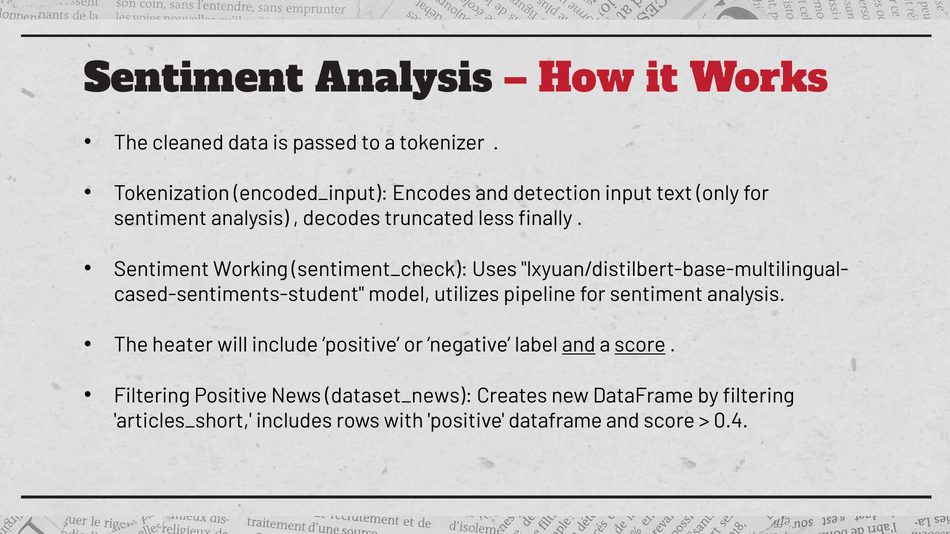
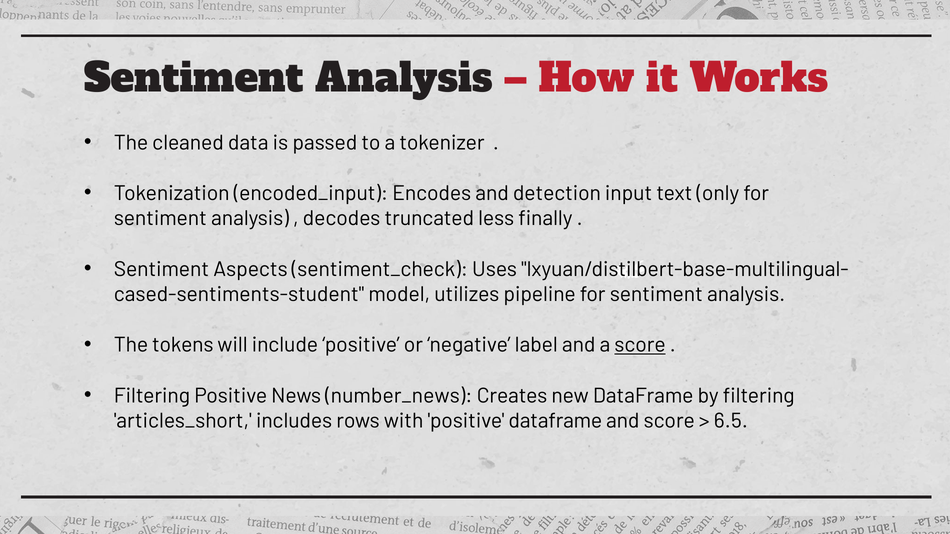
Working: Working -> Aspects (250, 269)
heater: heater -> tokens (183, 345)
and underline: present -> none (579, 345)
dataset_news: dataset_news -> number_news (399, 396)
0.4: 0.4 -> 6.5 (731, 421)
